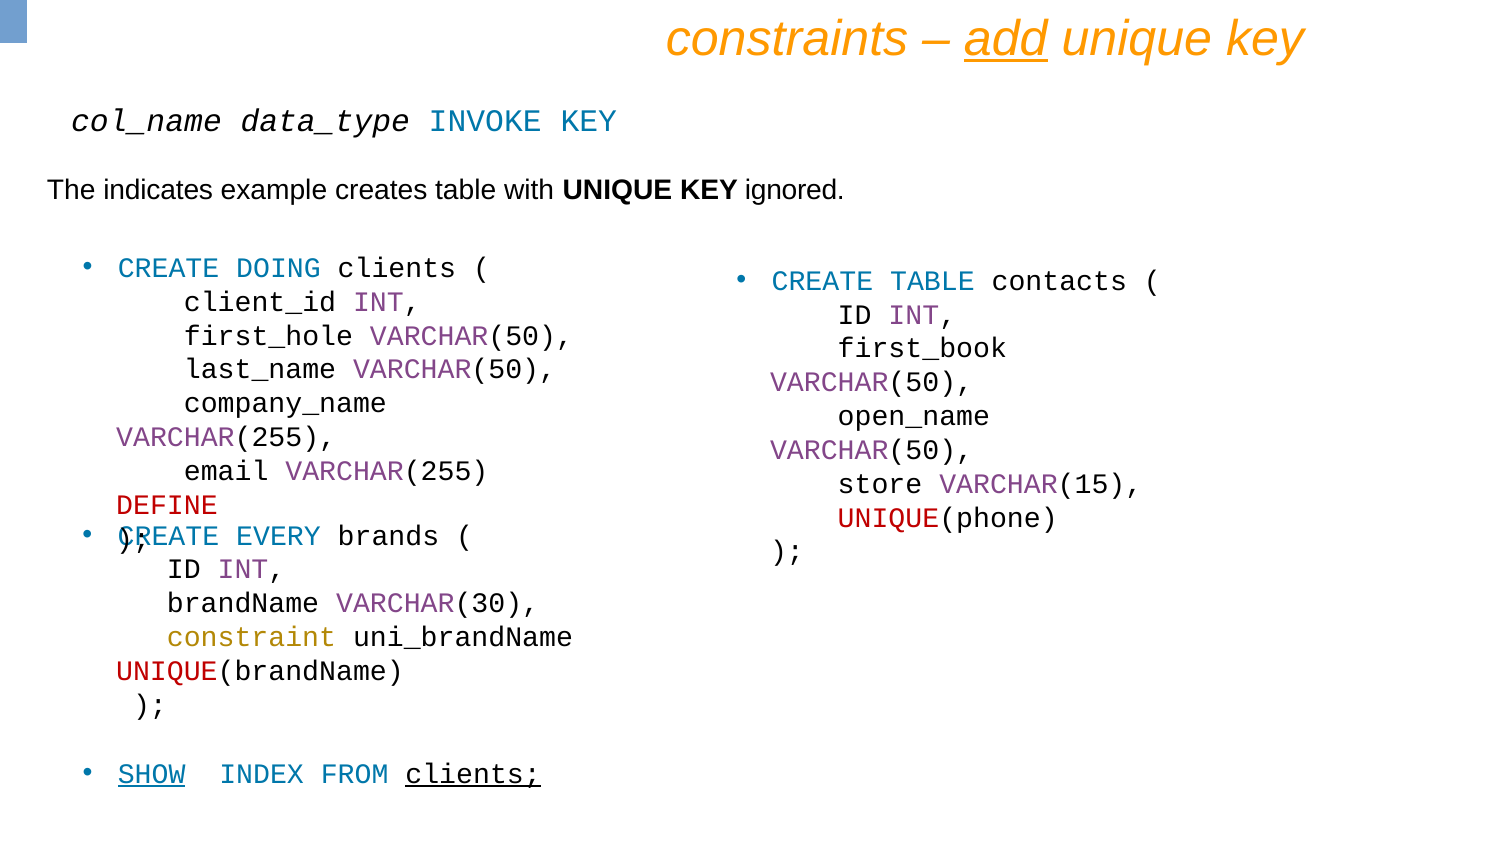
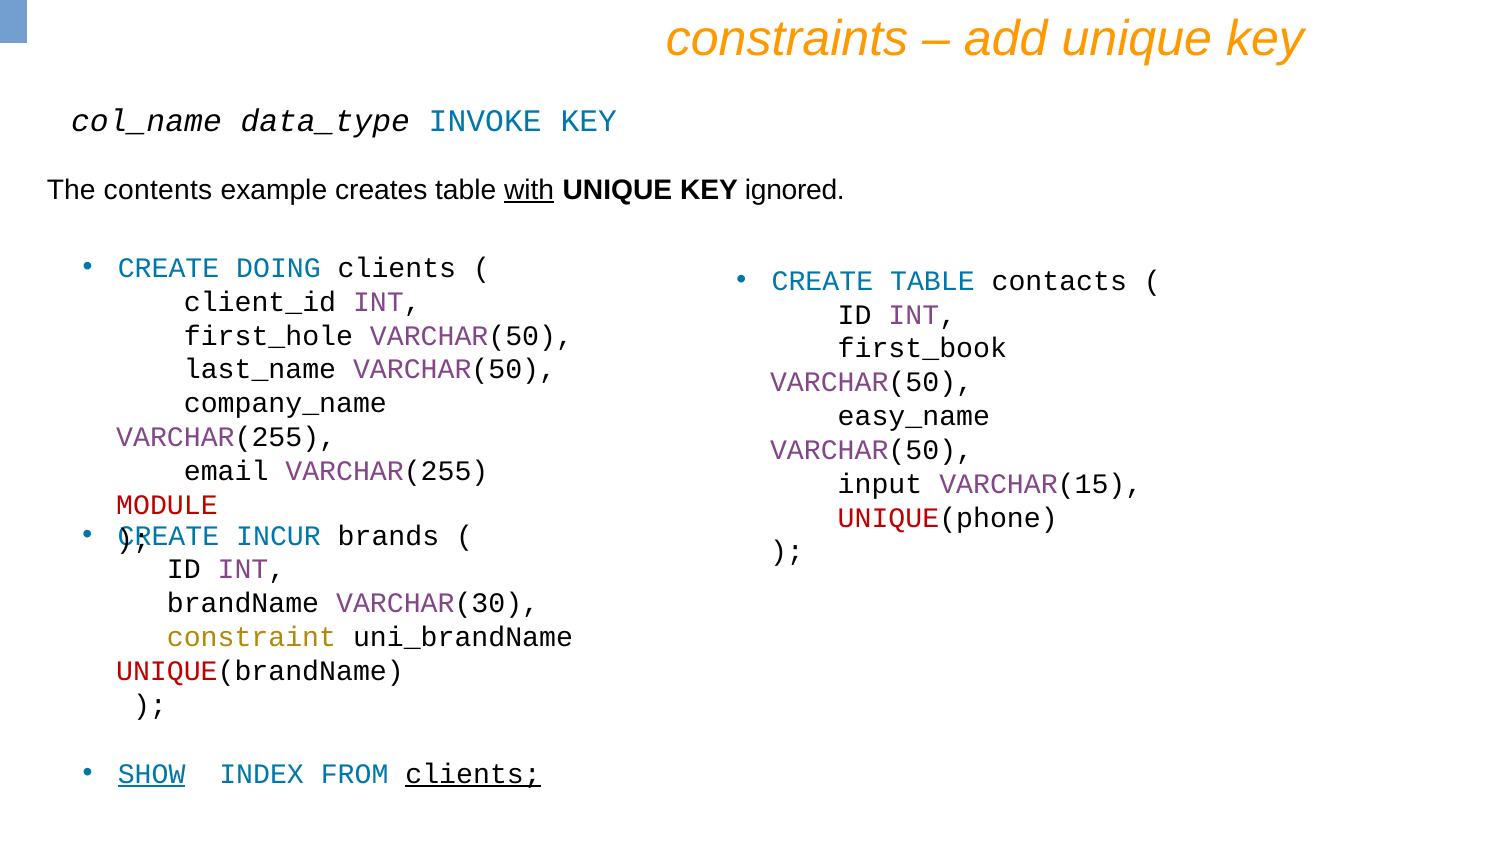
add underline: present -> none (1006, 39)
indicates: indicates -> contents (158, 190)
with underline: none -> present (529, 190)
open_name: open_name -> easy_name (914, 416)
store: store -> input (880, 484)
DEFINE: DEFINE -> MODULE (167, 505)
EVERY: EVERY -> INCUR (278, 536)
